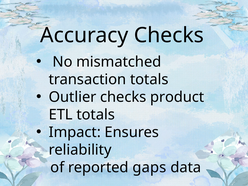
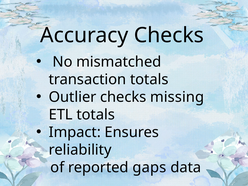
product: product -> missing (177, 97)
